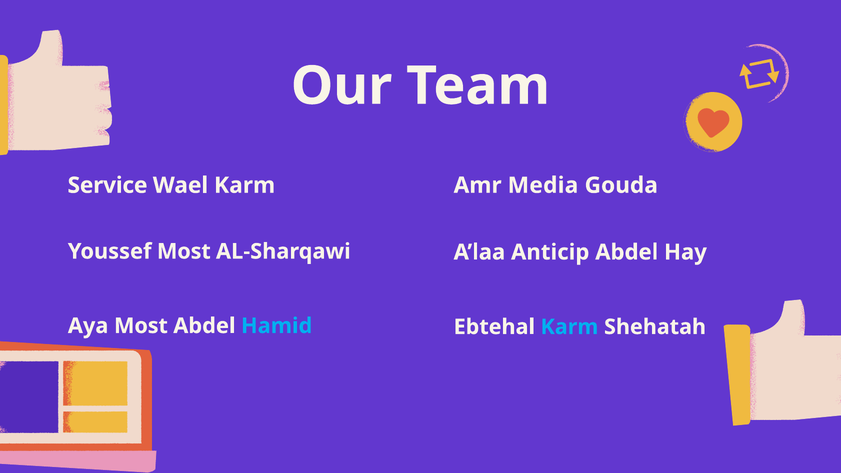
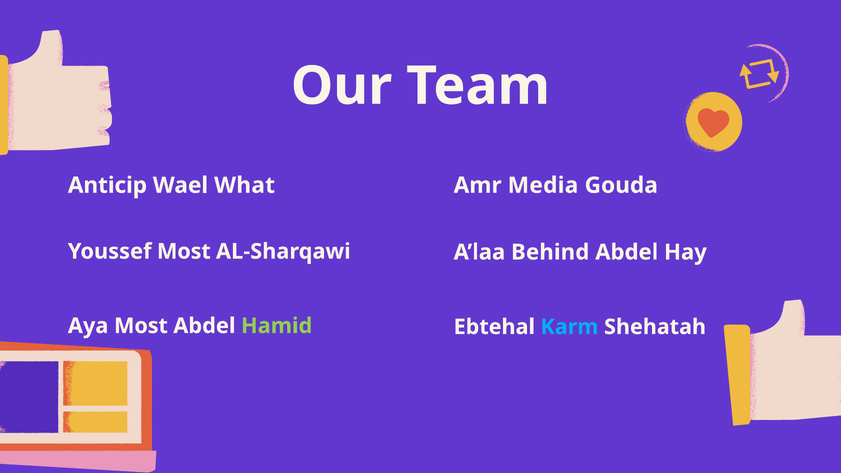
Service: Service -> Anticip (107, 185)
Wael Karm: Karm -> What (245, 185)
Anticip: Anticip -> Behind (550, 252)
Hamid colour: light blue -> light green (277, 326)
